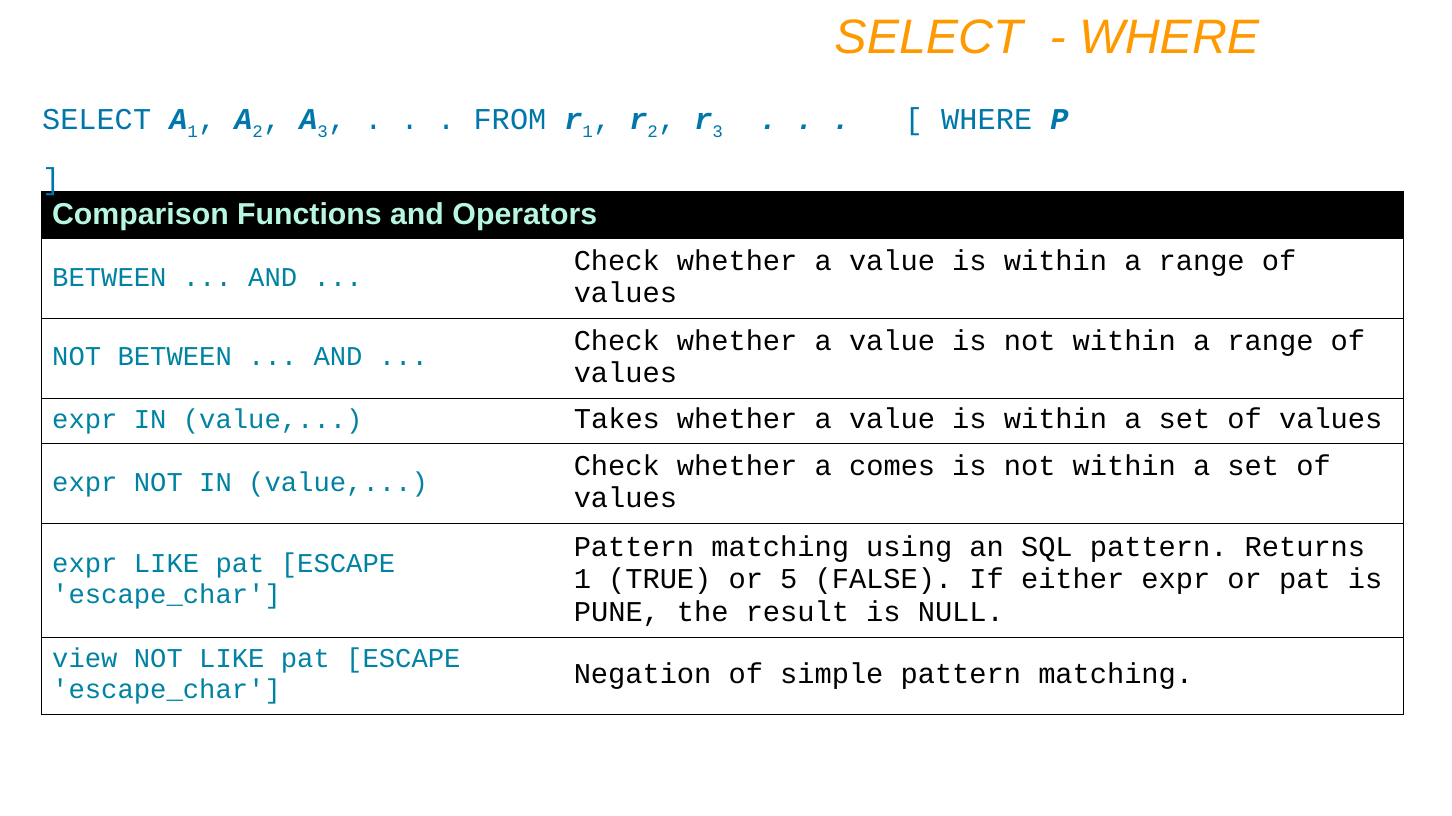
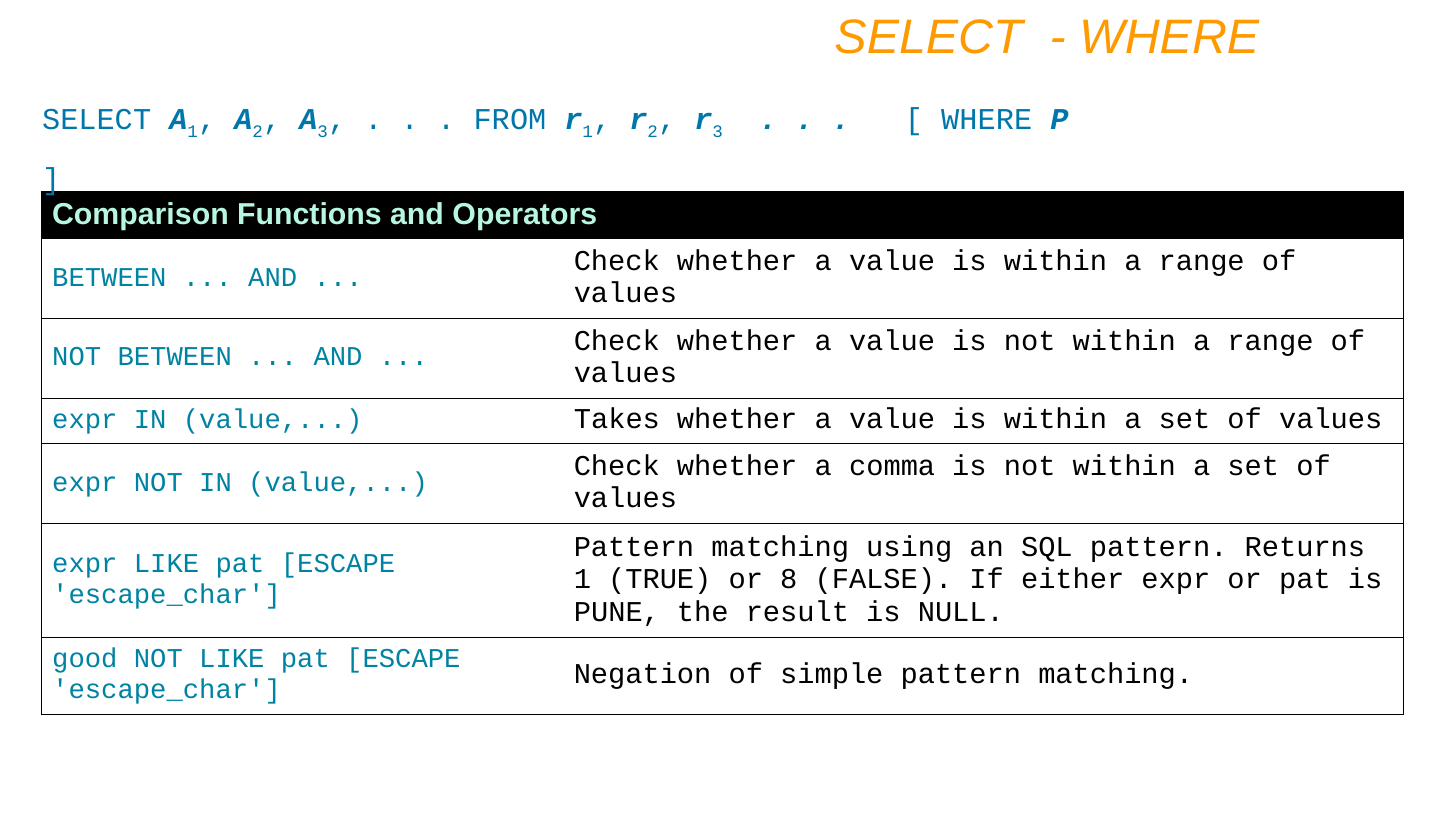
comes: comes -> comma (892, 466)
5: 5 -> 8 (789, 580)
view: view -> good (85, 660)
